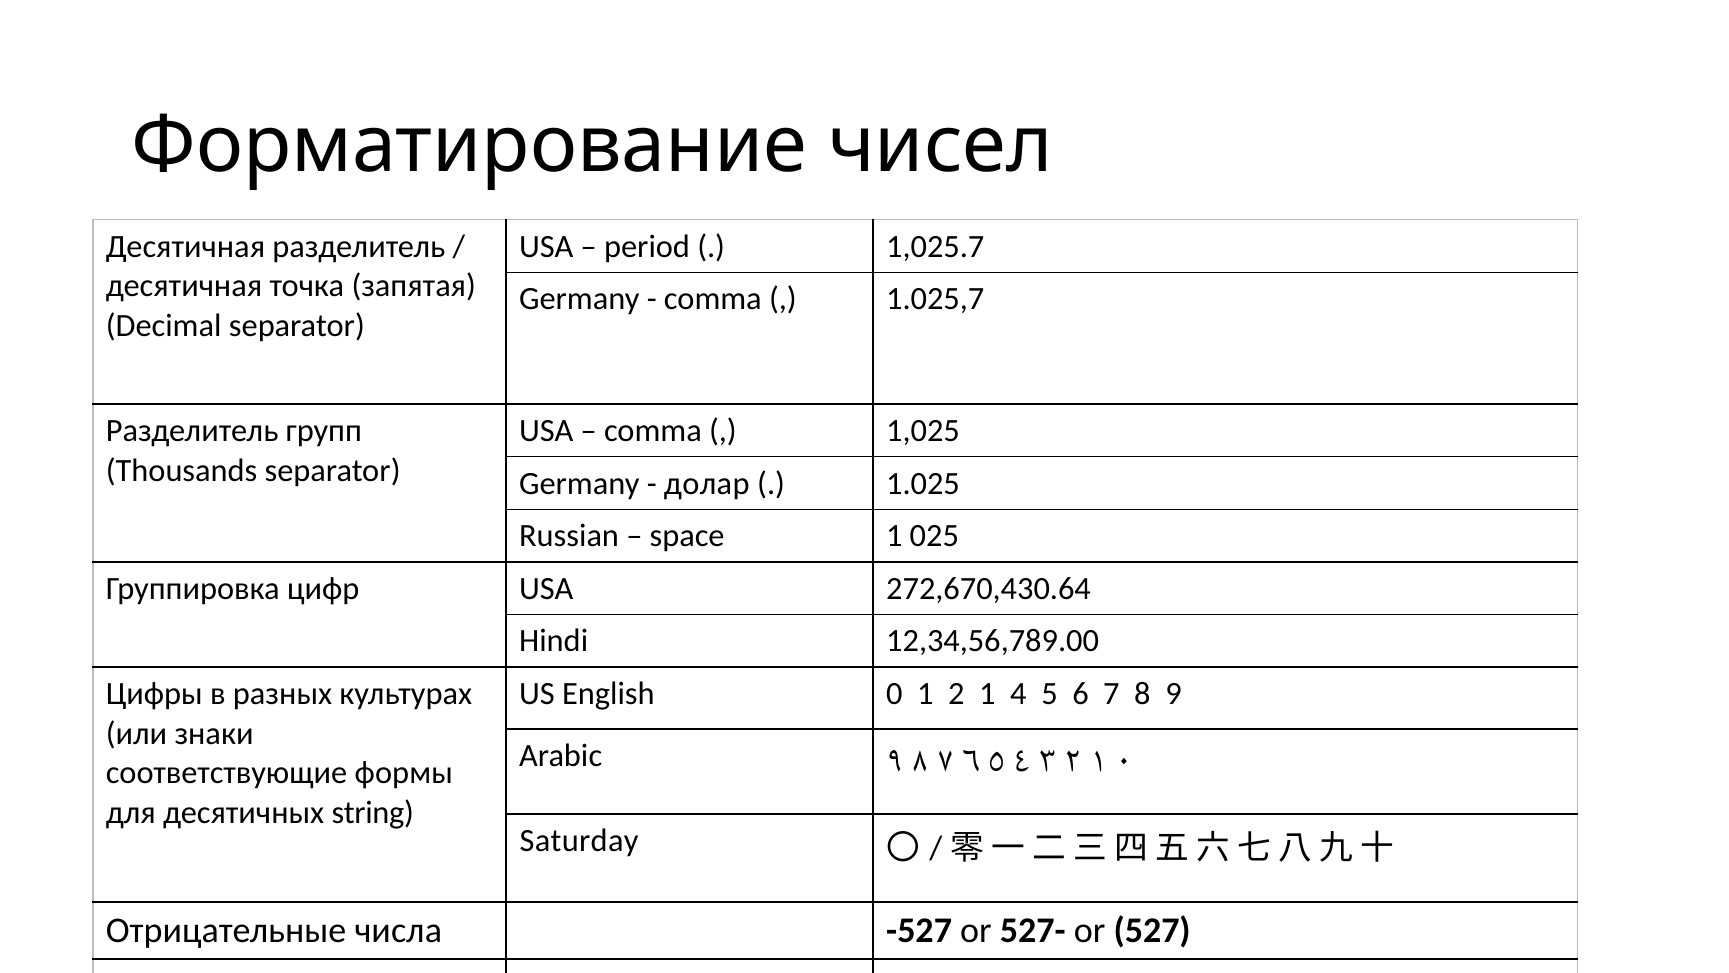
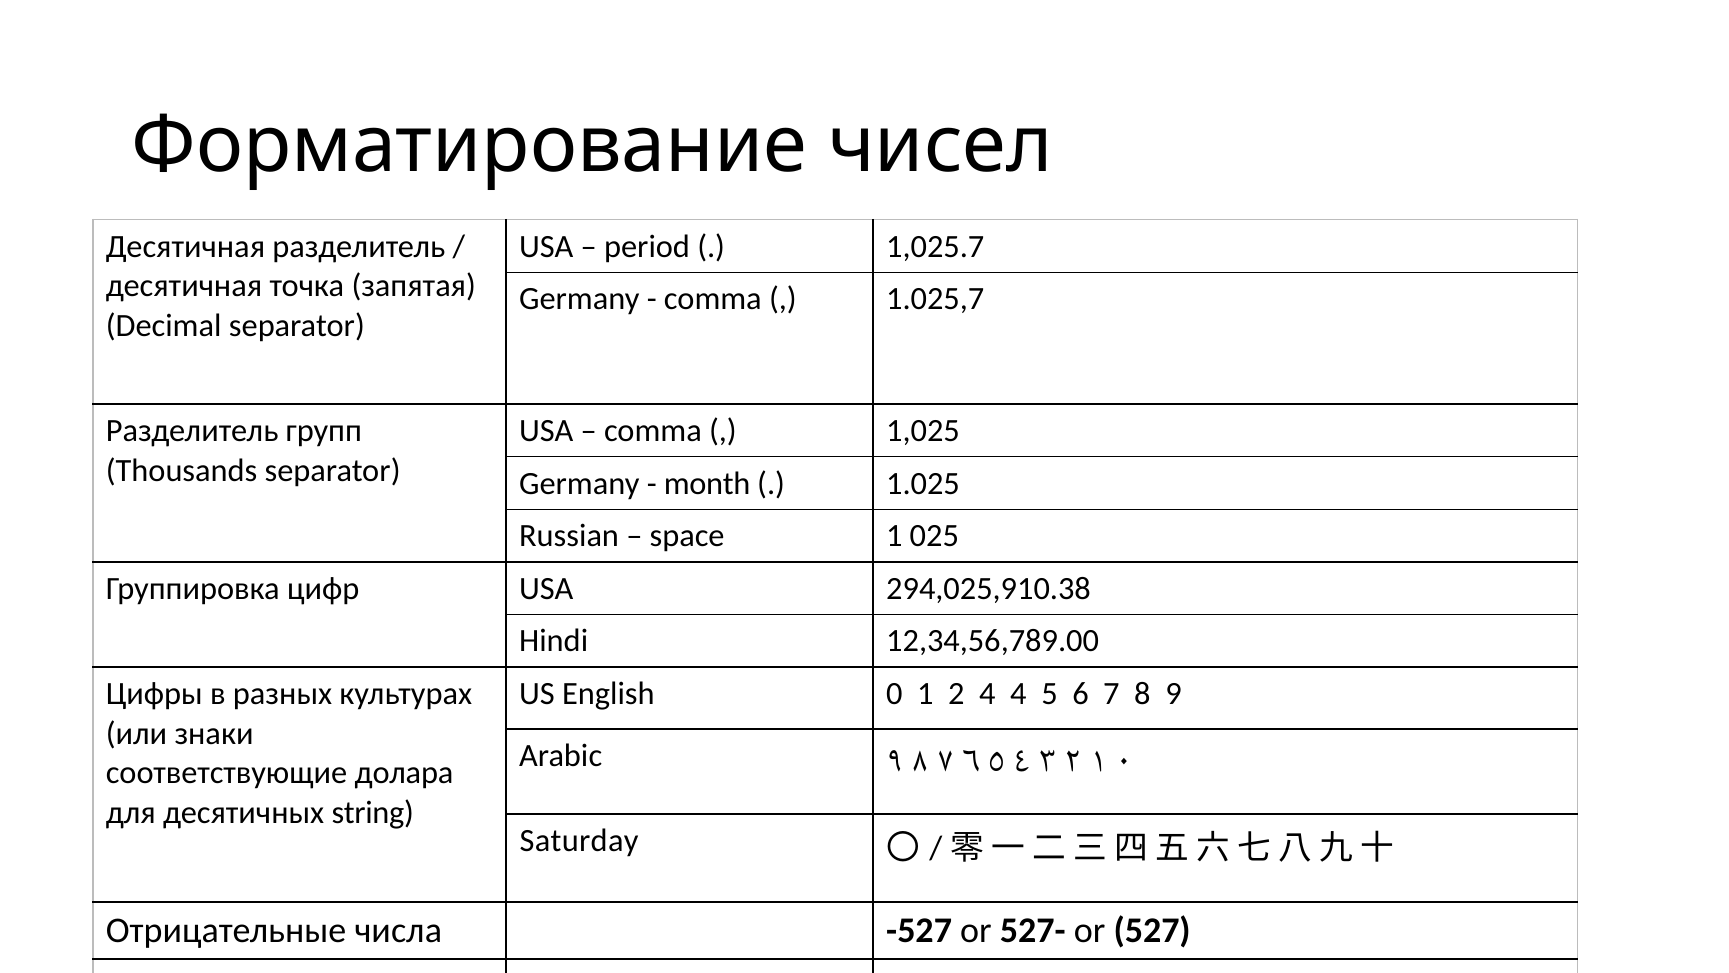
долар: долар -> month (707, 483)
272,670,430.64: 272,670,430.64 -> 294,025,910.38 (989, 588)
2 1: 1 -> 4 (987, 694)
формы: формы -> долара (404, 773)
